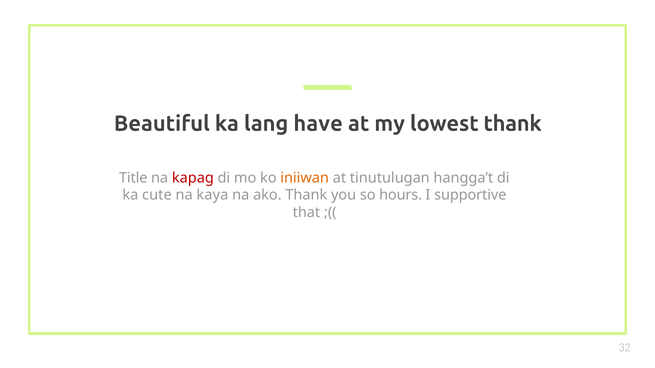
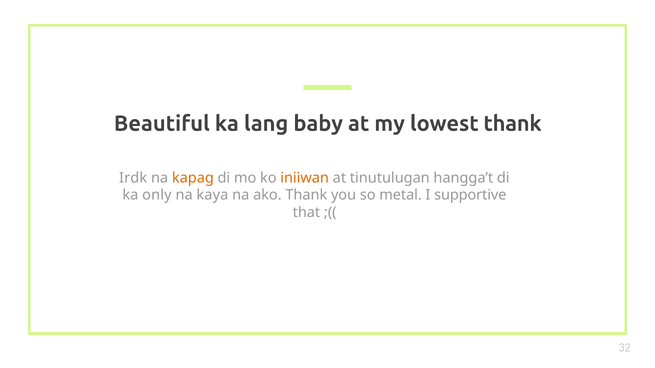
have: have -> baby (318, 124)
Title: Title -> Irdk (133, 178)
kapag colour: red -> orange (193, 178)
cute: cute -> only (157, 195)
hours: hours -> metal (401, 195)
